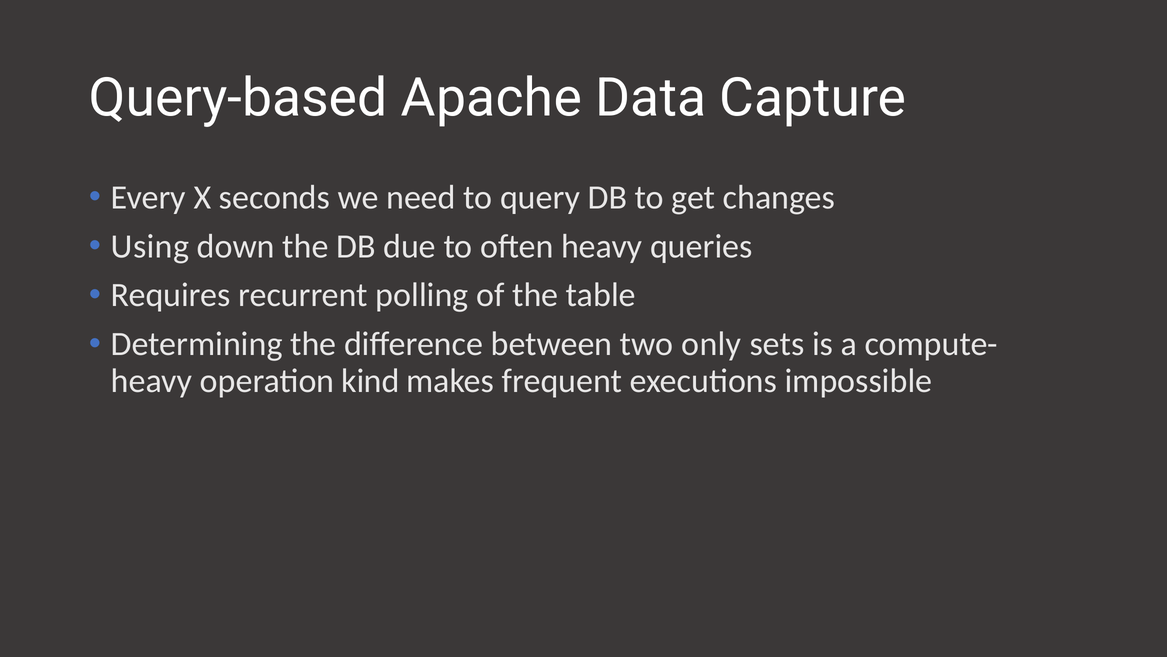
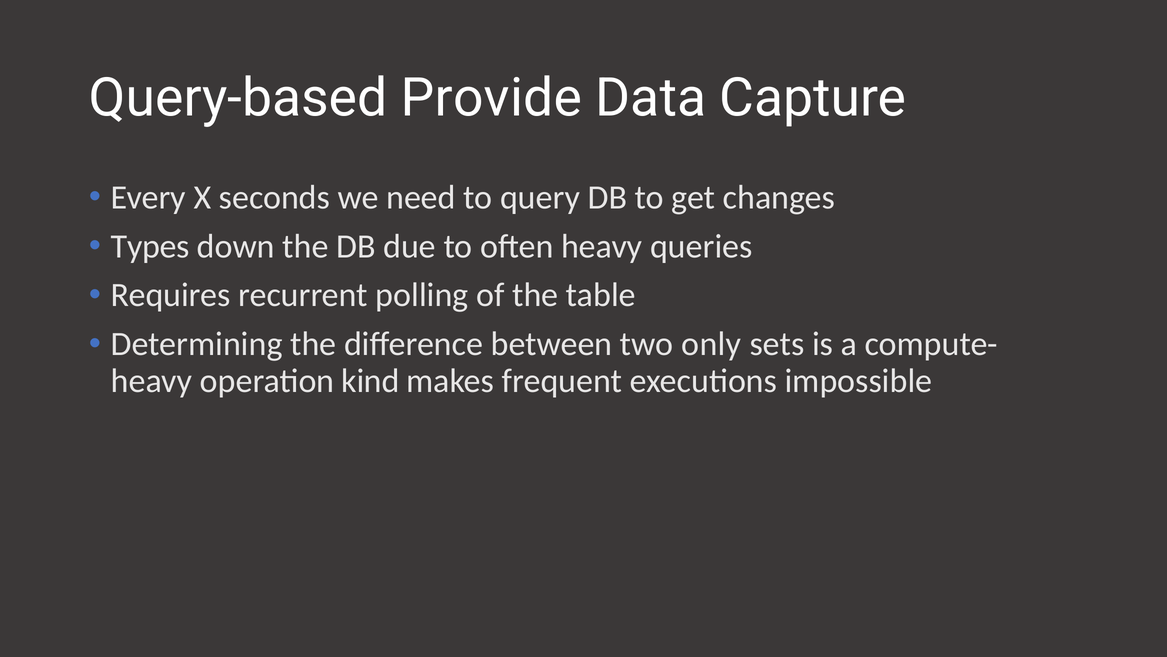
Apache: Apache -> Provide (491, 98)
Using: Using -> Types (150, 246)
